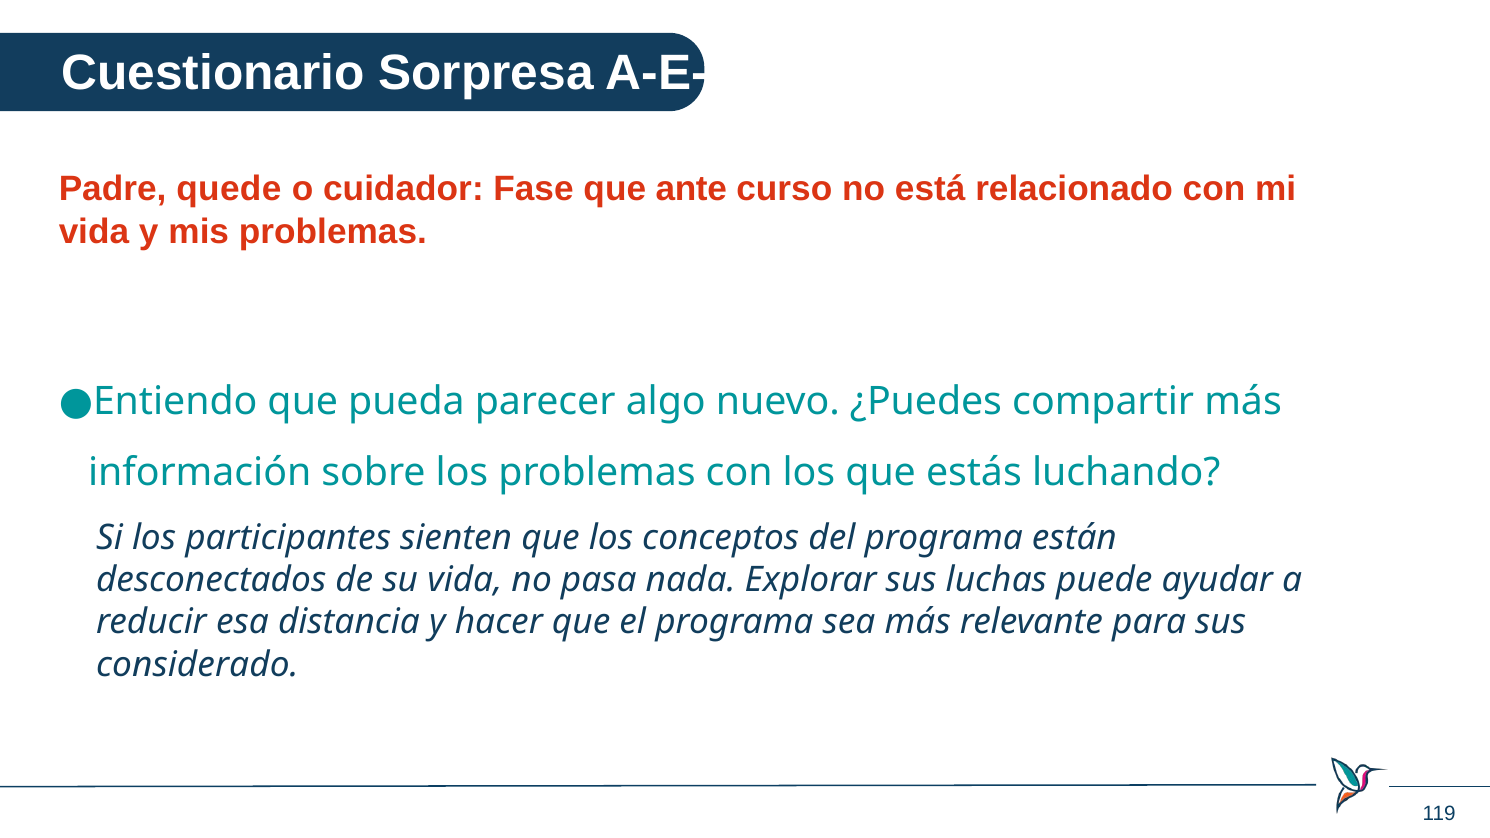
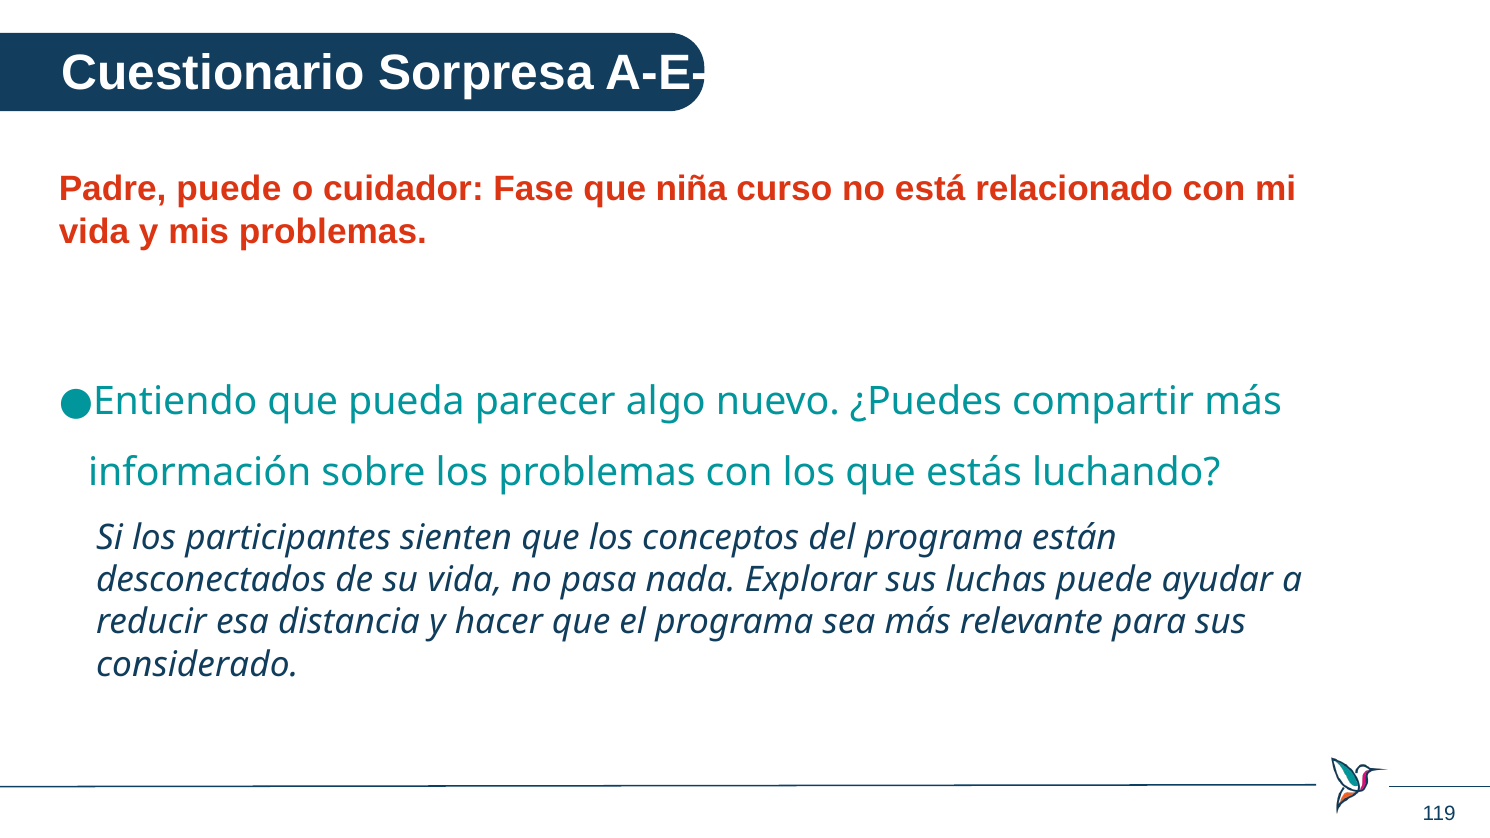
Padre quede: quede -> puede (229, 189)
ante: ante -> niña (691, 189)
